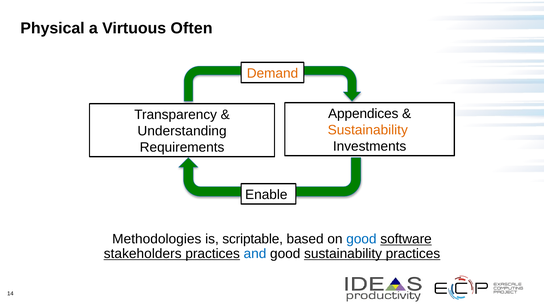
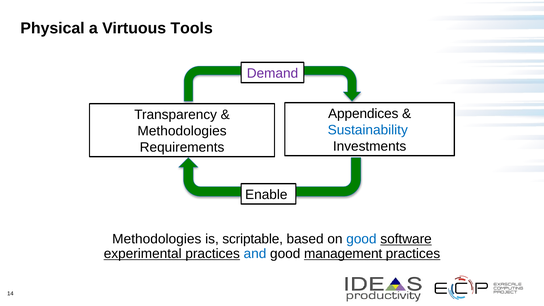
Often: Often -> Tools (192, 28)
Demand colour: orange -> purple (272, 73)
Sustainability colour: orange -> blue (368, 130)
Understanding: Understanding -> Methodologies (182, 131)
stakeholders: stakeholders -> experimental (143, 254)
good sustainability: sustainability -> management (343, 254)
